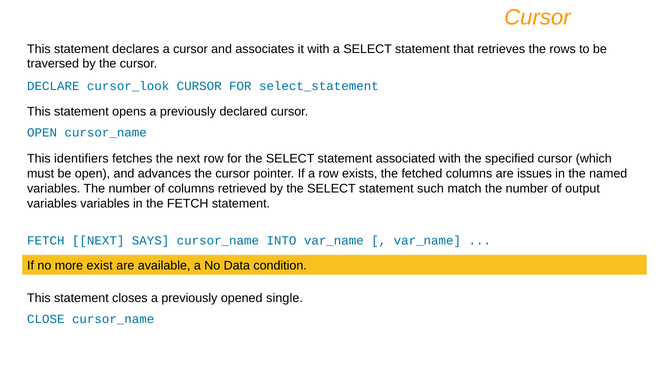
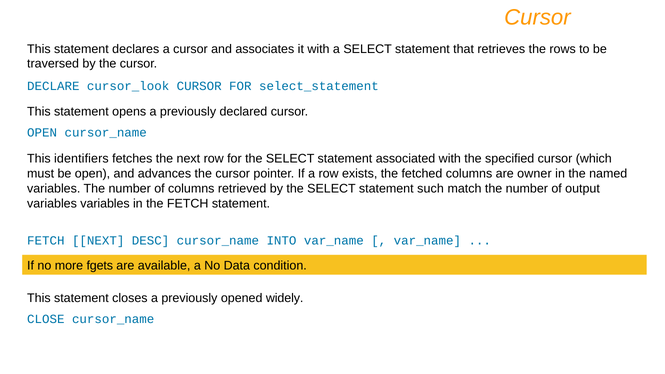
issues: issues -> owner (534, 174)
SAYS: SAYS -> DESC (151, 241)
exist: exist -> fgets (100, 266)
single: single -> widely (285, 298)
